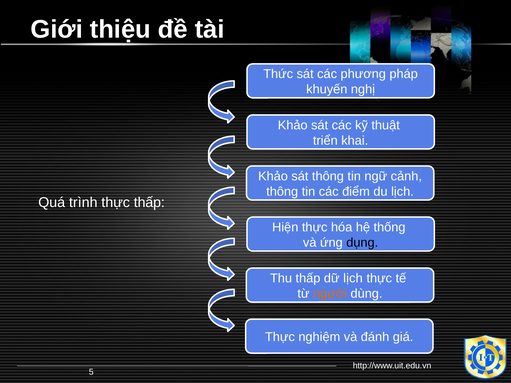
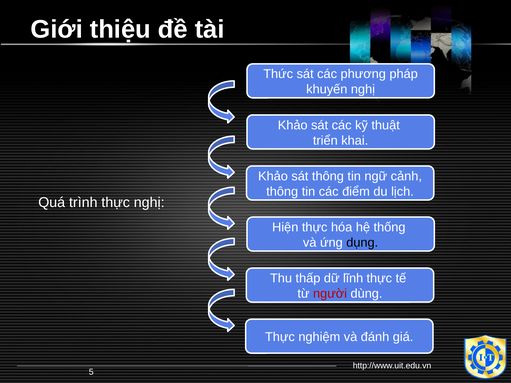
thực thấp: thấp -> nghị (149, 203)
dữ lịch: lịch -> lĩnh (353, 279)
người colour: orange -> red (330, 294)
